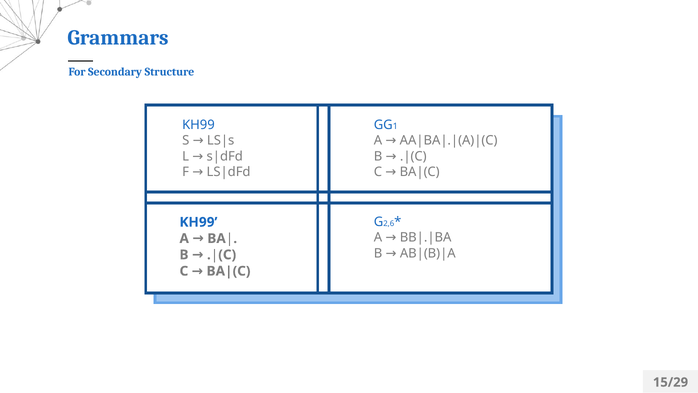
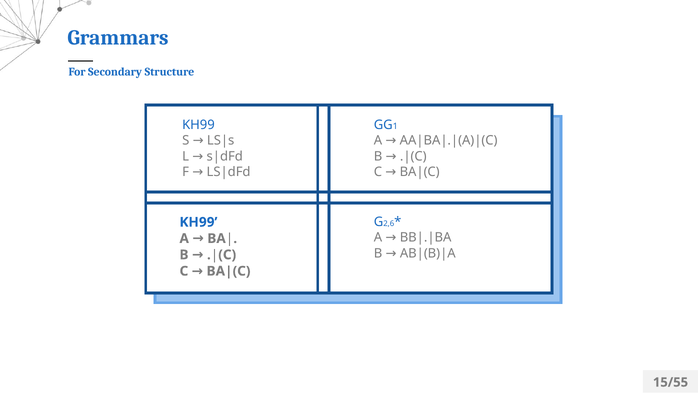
15/29: 15/29 -> 15/55 (671, 382)
